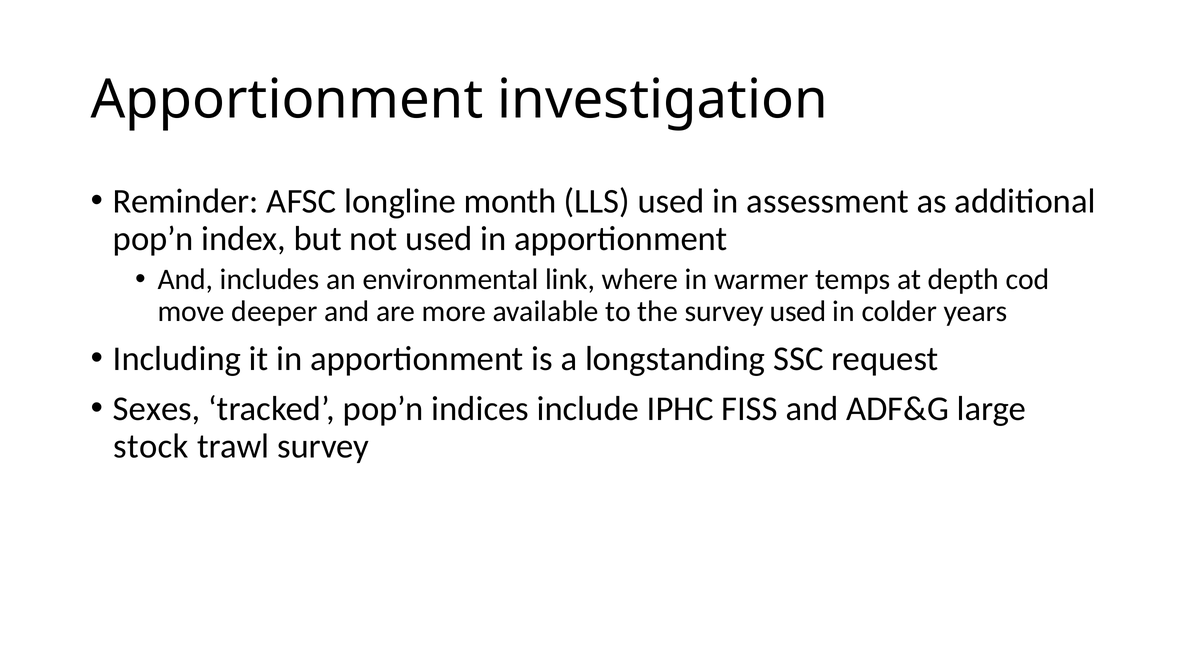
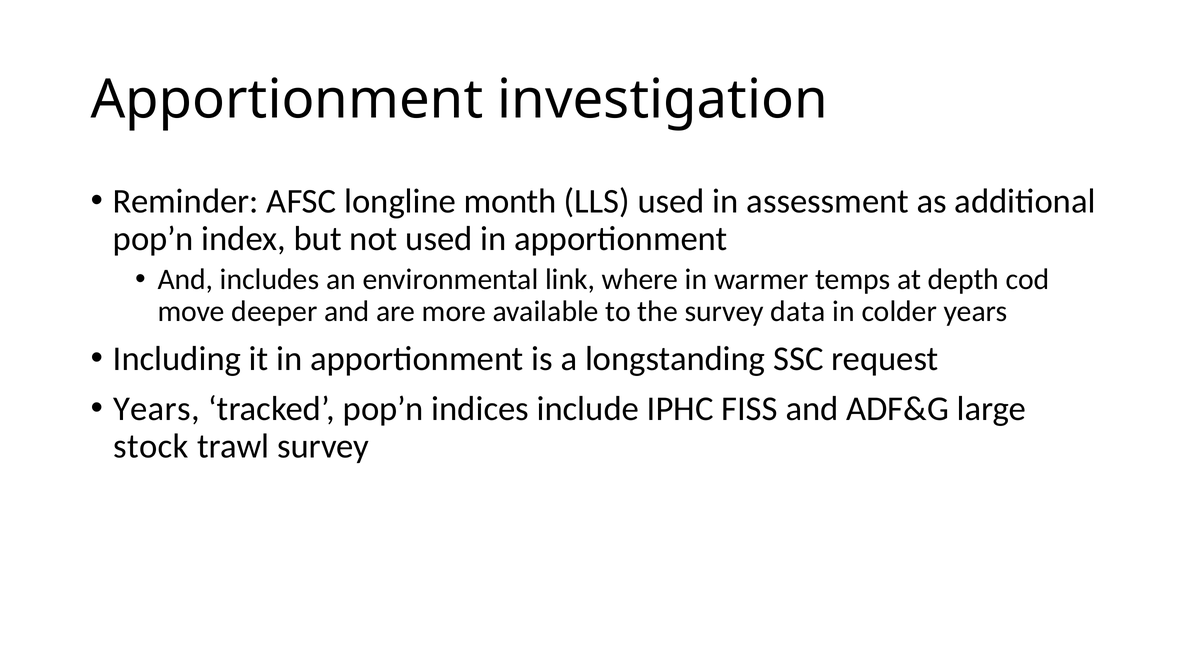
survey used: used -> data (798, 312)
Sexes: Sexes -> Years (157, 409)
